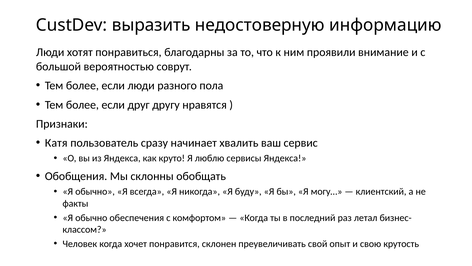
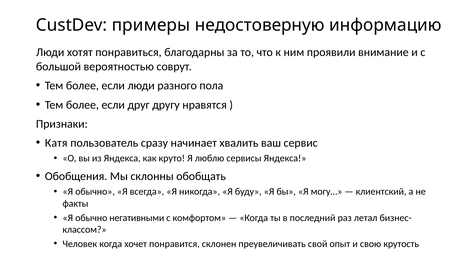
выразить: выразить -> примеры (151, 25)
обеспечения: обеспечения -> негативными (137, 217)
